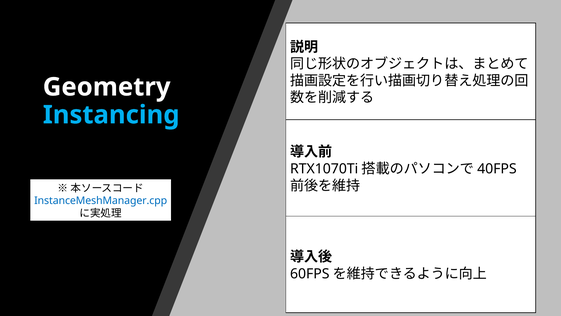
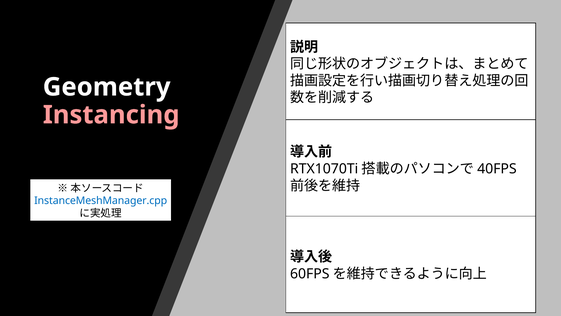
Instancing colour: light blue -> pink (111, 115)
